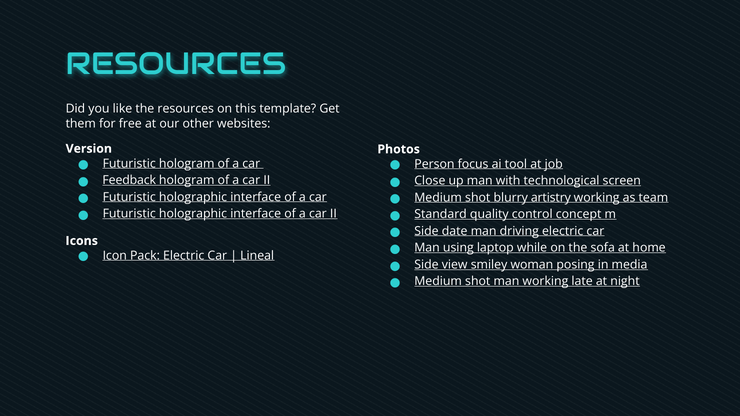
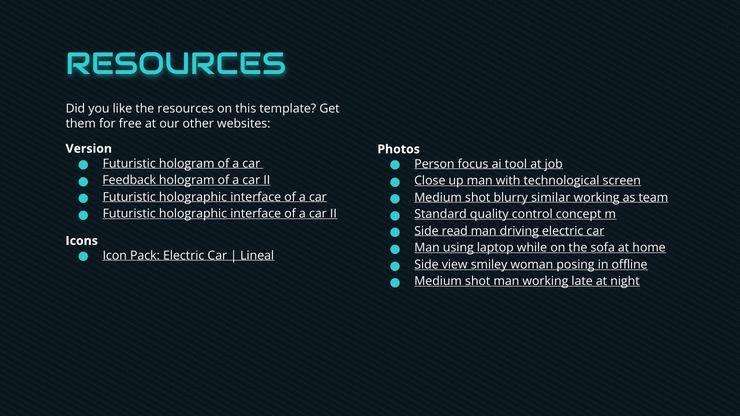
artistry: artistry -> similar (551, 198)
date: date -> read (455, 231)
media: media -> offline (630, 265)
